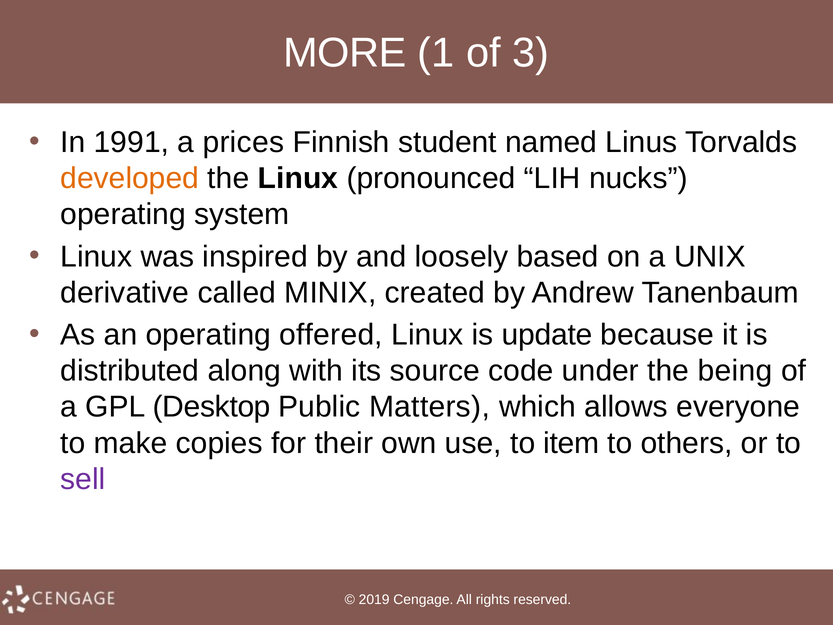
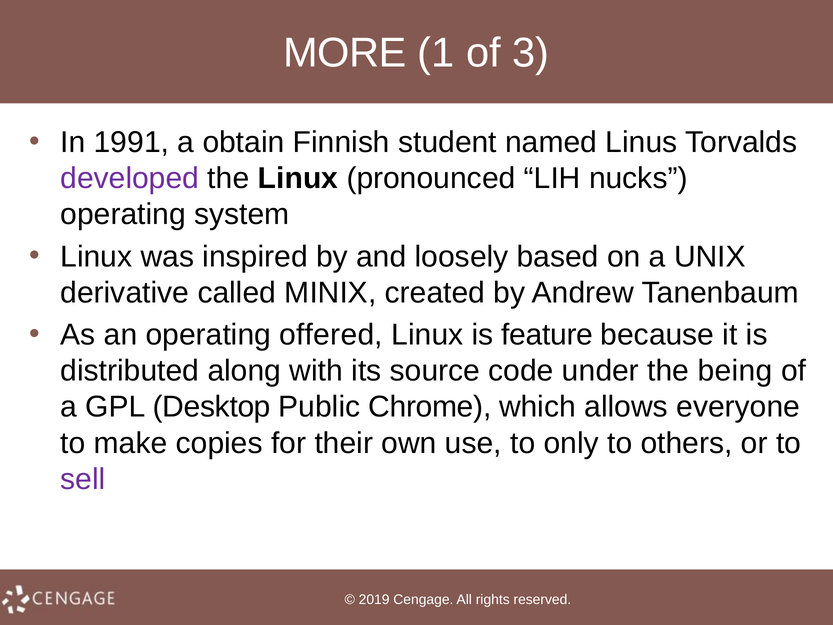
prices: prices -> obtain (244, 142)
developed colour: orange -> purple (130, 178)
update: update -> feature (547, 335)
Matters: Matters -> Chrome (430, 407)
item: item -> only (571, 443)
